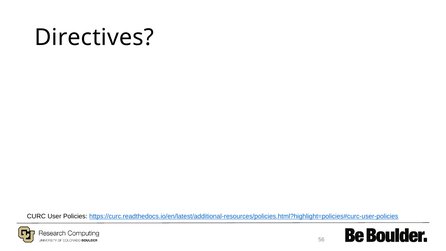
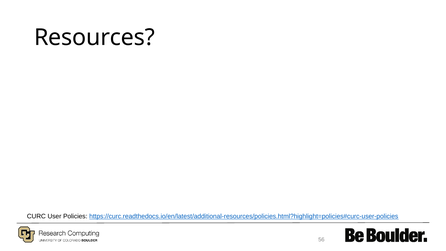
Directives: Directives -> Resources (94, 37)
